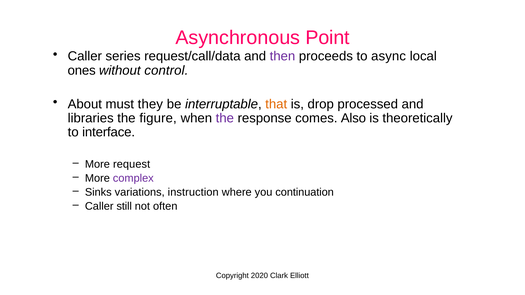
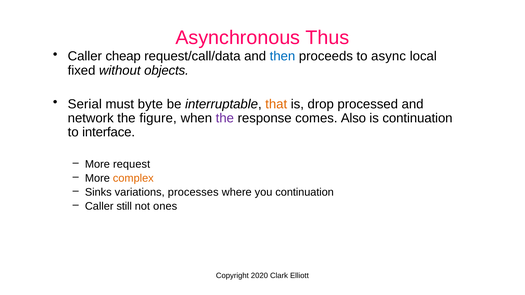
Point: Point -> Thus (327, 38)
series: series -> cheap (123, 56)
then colour: purple -> blue (282, 56)
ones: ones -> fixed (82, 71)
control: control -> objects (166, 71)
About: About -> Serial (85, 104)
they: they -> byte (150, 104)
libraries: libraries -> network (91, 118)
is theoretically: theoretically -> continuation (418, 118)
complex colour: purple -> orange (133, 178)
instruction: instruction -> processes (193, 192)
often: often -> ones (165, 206)
